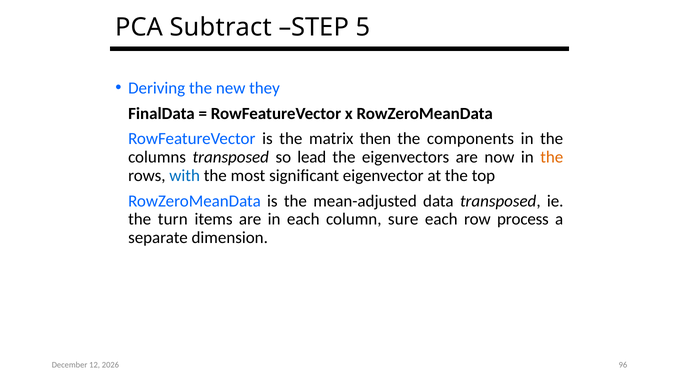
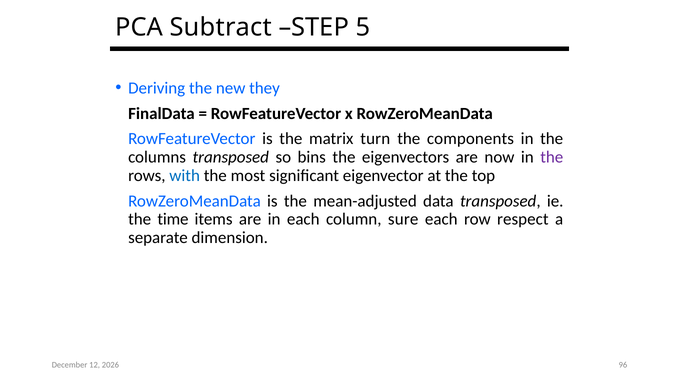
then: then -> turn (375, 139)
lead: lead -> bins (312, 157)
the colour: orange -> purple (552, 157)
turn: turn -> time (173, 219)
process: process -> respect (523, 219)
